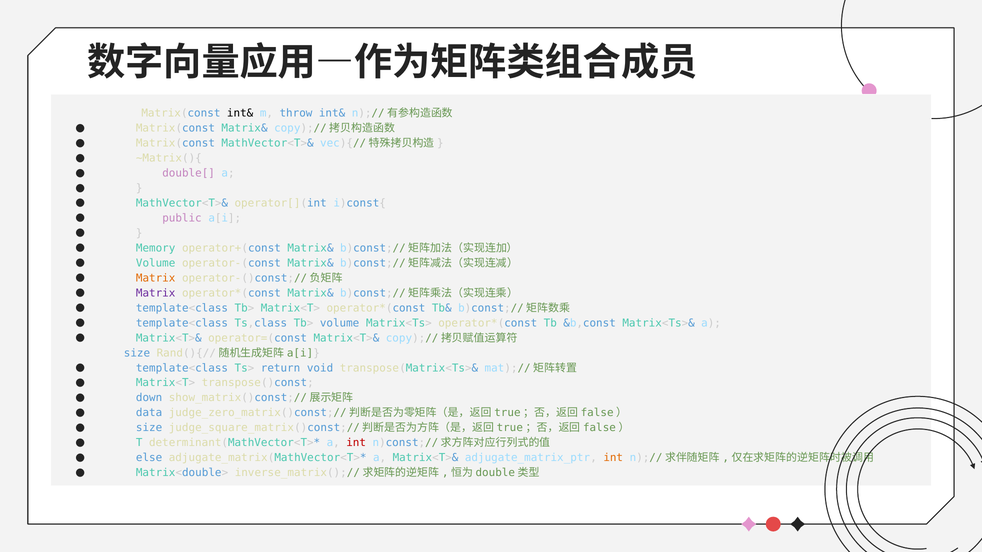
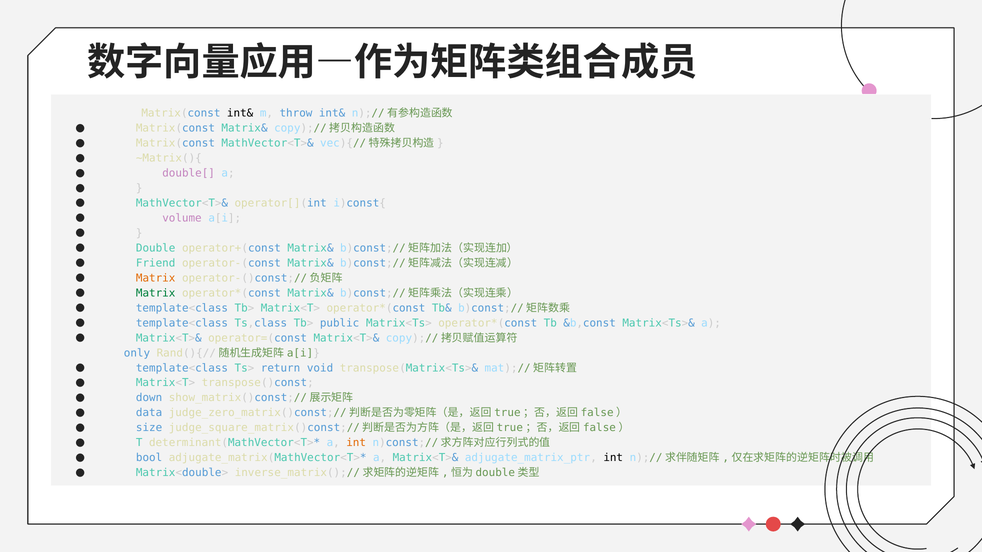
public: public -> volume (182, 218)
Memory: Memory -> Double (156, 248)
Volume: Volume -> Friend (156, 263)
Matrix colour: purple -> green (156, 293)
Tb> volume: volume -> public (340, 323)
size: size -> only (137, 353)
int colour: red -> orange (356, 443)
else: else -> bool (149, 458)
int colour: orange -> black (613, 458)
